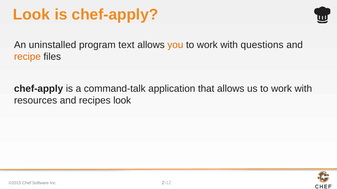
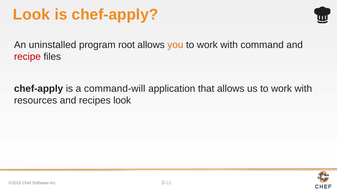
text: text -> root (127, 45)
questions: questions -> command (262, 45)
recipe colour: orange -> red (27, 57)
command-talk: command-talk -> command-will (115, 89)
